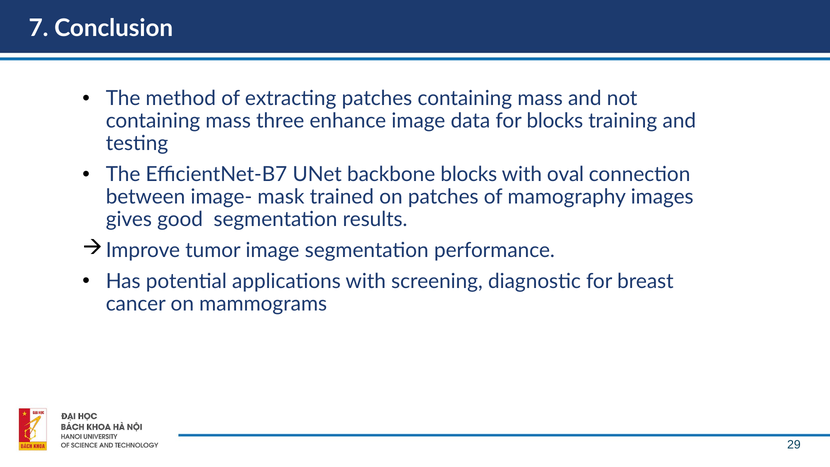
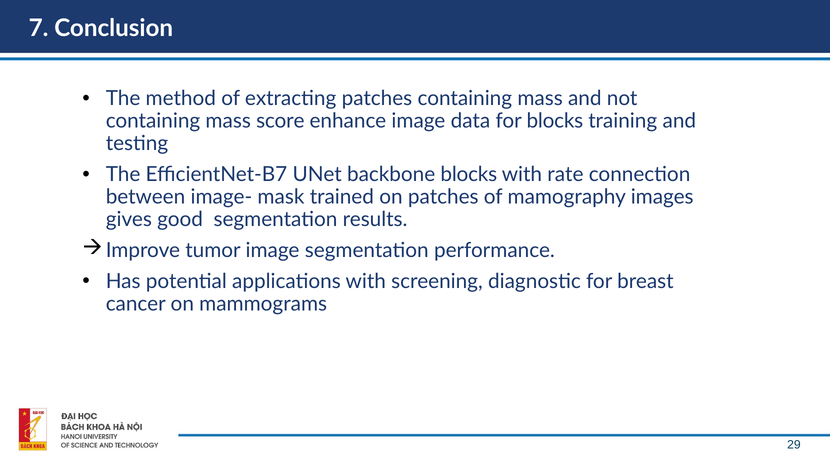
three: three -> score (280, 121)
oval: oval -> rate (565, 174)
